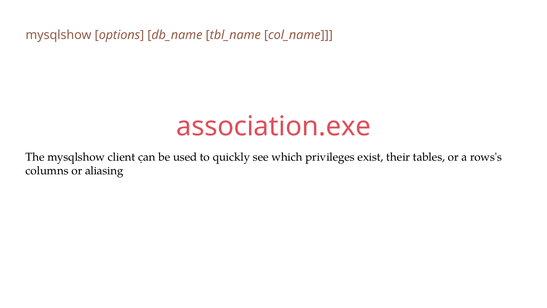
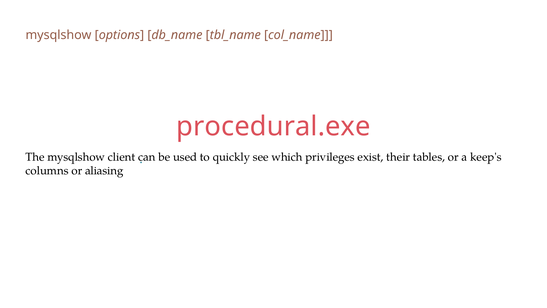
association.exe: association.exe -> procedural.exe (273, 126)
rows's: rows's -> keep's (486, 157)
